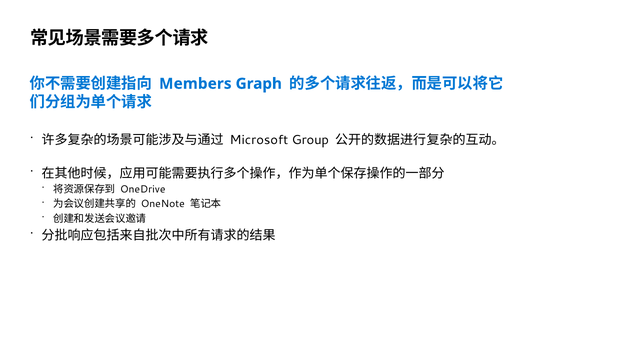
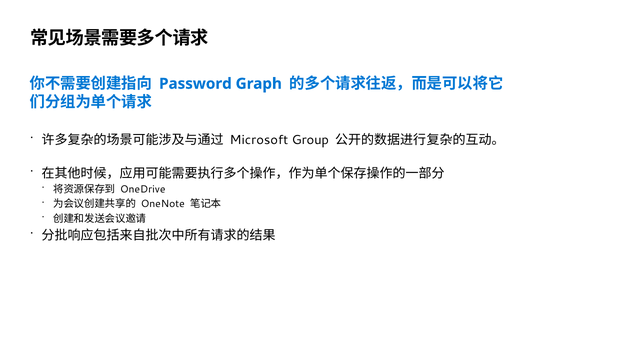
Members: Members -> Password (195, 84)
